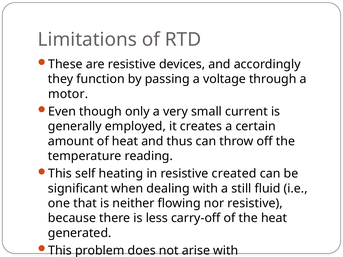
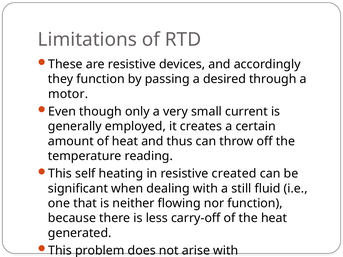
voltage: voltage -> desired (225, 79)
nor resistive: resistive -> function (255, 203)
